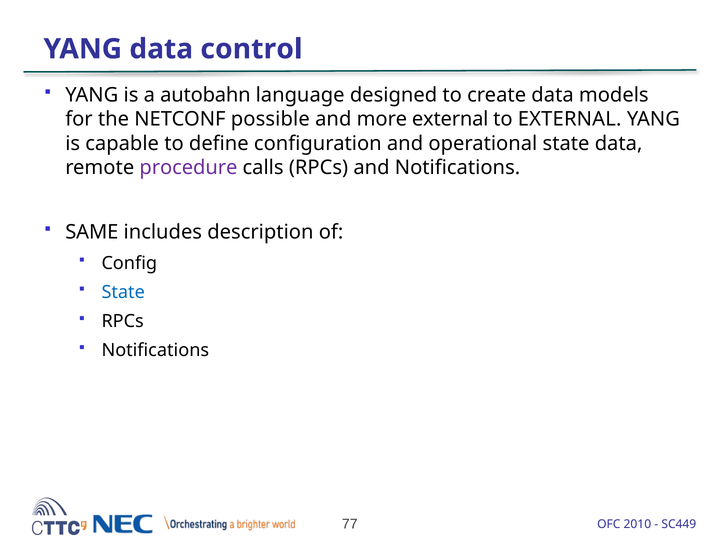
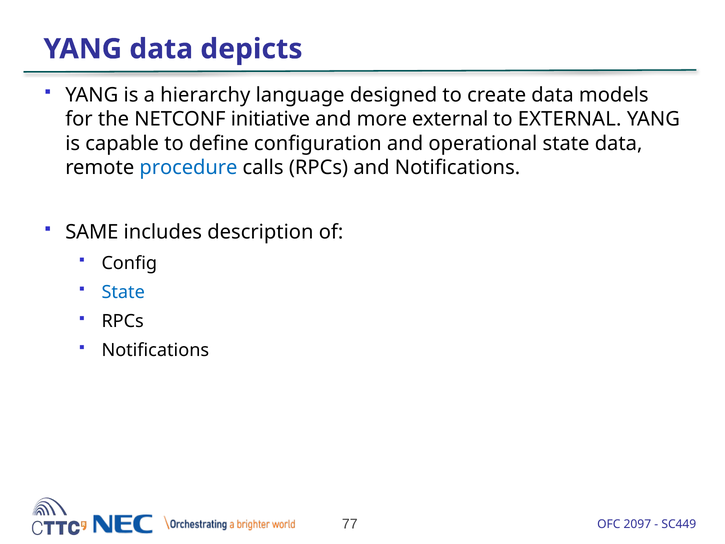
control: control -> depicts (251, 49)
autobahn: autobahn -> hierarchy (205, 95)
possible: possible -> initiative (270, 119)
procedure colour: purple -> blue (188, 168)
2010: 2010 -> 2097 (637, 524)
